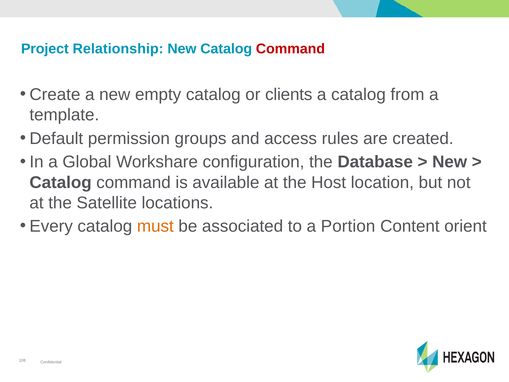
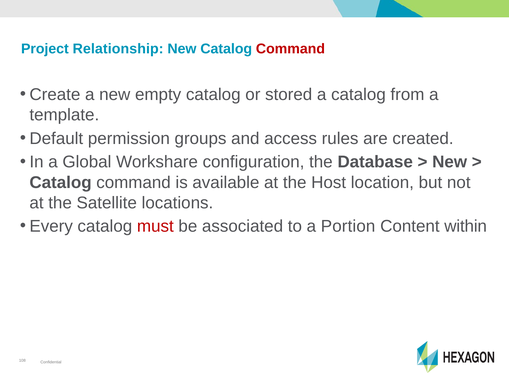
clients: clients -> stored (289, 95)
must colour: orange -> red (155, 226)
orient: orient -> within (466, 226)
